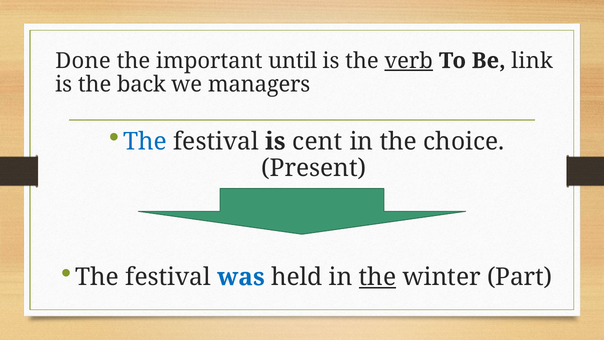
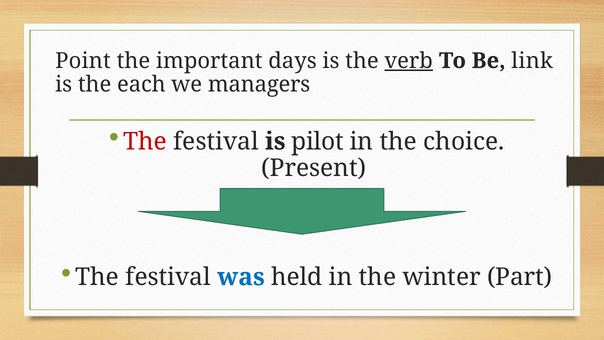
Done: Done -> Point (83, 61)
until: until -> days (293, 61)
back: back -> each (141, 85)
The colour: blue -> red (145, 141)
cent: cent -> pilot (318, 141)
the underline: present -> none (378, 277)
